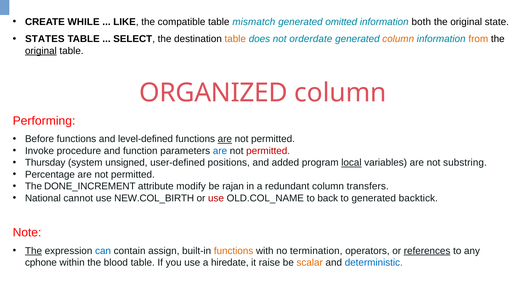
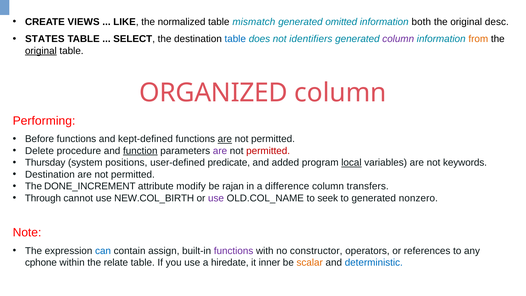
WHILE: WHILE -> VIEWS (84, 22)
compatible: compatible -> normalized (182, 22)
state: state -> desc (497, 22)
table colour: orange -> blue (235, 39)
orderdate: orderdate -> identifiers (311, 39)
column colour: orange -> purple (398, 39)
level-defined: level-defined -> kept-defined (145, 139)
Invoke: Invoke -> Delete (39, 151)
function underline: none -> present (140, 151)
are colour: blue -> purple (220, 151)
unsigned: unsigned -> positions (126, 163)
positions: positions -> predicate (229, 163)
substring: substring -> keywords (465, 163)
Percentage: Percentage -> Destination (50, 174)
redundant: redundant -> difference (287, 186)
National: National -> Through (43, 198)
use colour: red -> purple (216, 198)
back: back -> seek (328, 198)
backtick: backtick -> nonzero (418, 198)
The underline: present -> none (33, 251)
functions colour: orange -> purple (234, 251)
termination: termination -> constructor (316, 251)
references underline: present -> none (427, 251)
blood: blood -> relate (116, 263)
raise: raise -> inner (269, 263)
